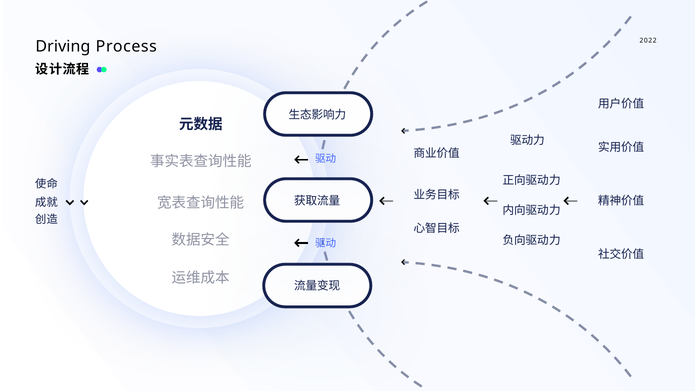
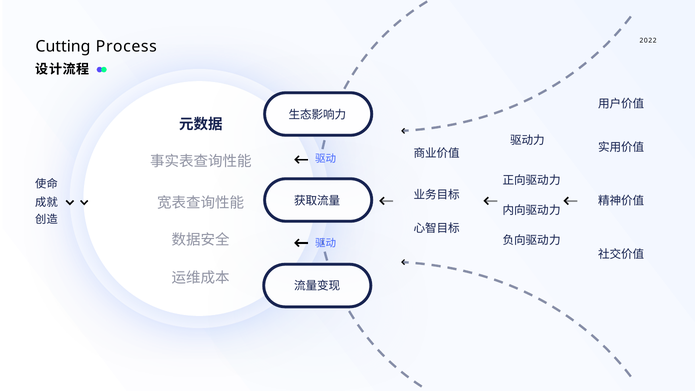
Driving: Driving -> Cutting (63, 46)
